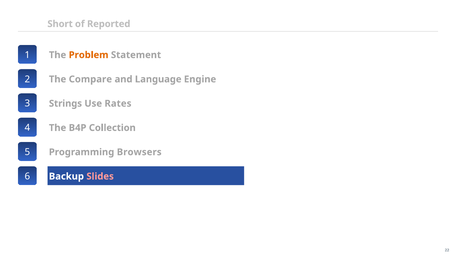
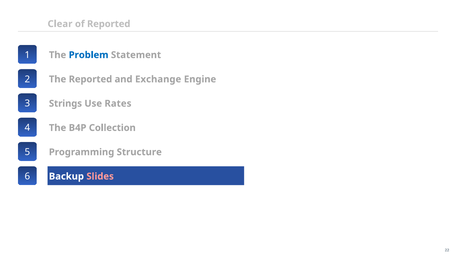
Short: Short -> Clear (60, 24)
Problem colour: orange -> blue (89, 55)
The Compare: Compare -> Reported (90, 79)
Language: Language -> Exchange (158, 79)
Browsers: Browsers -> Structure (139, 152)
